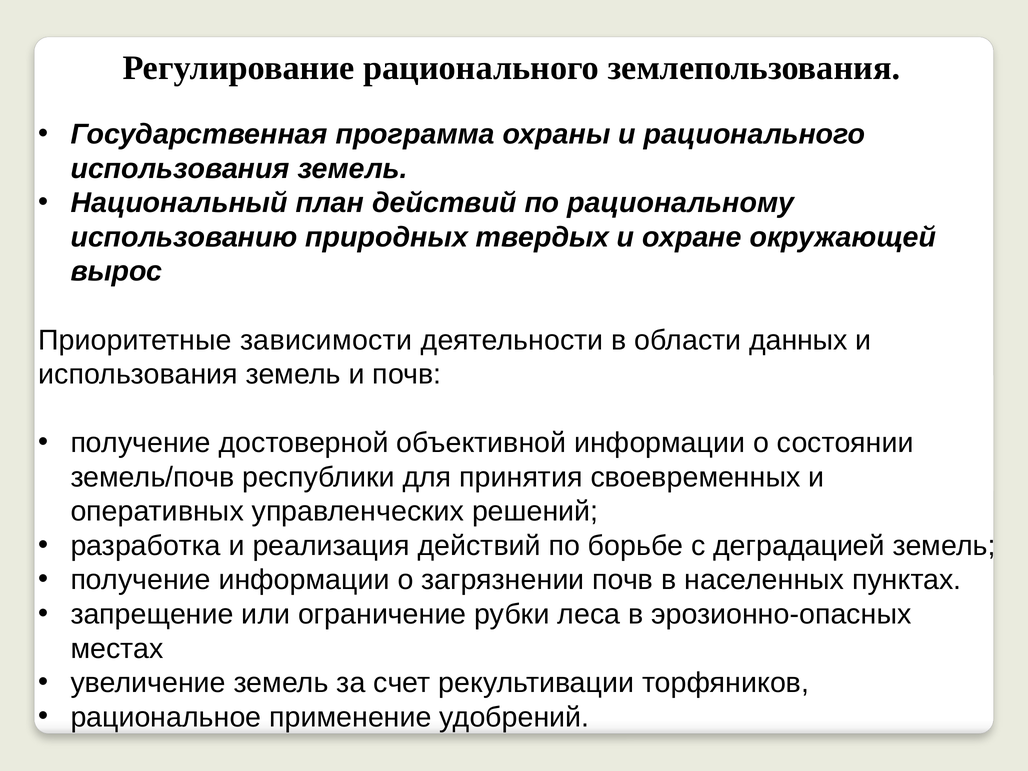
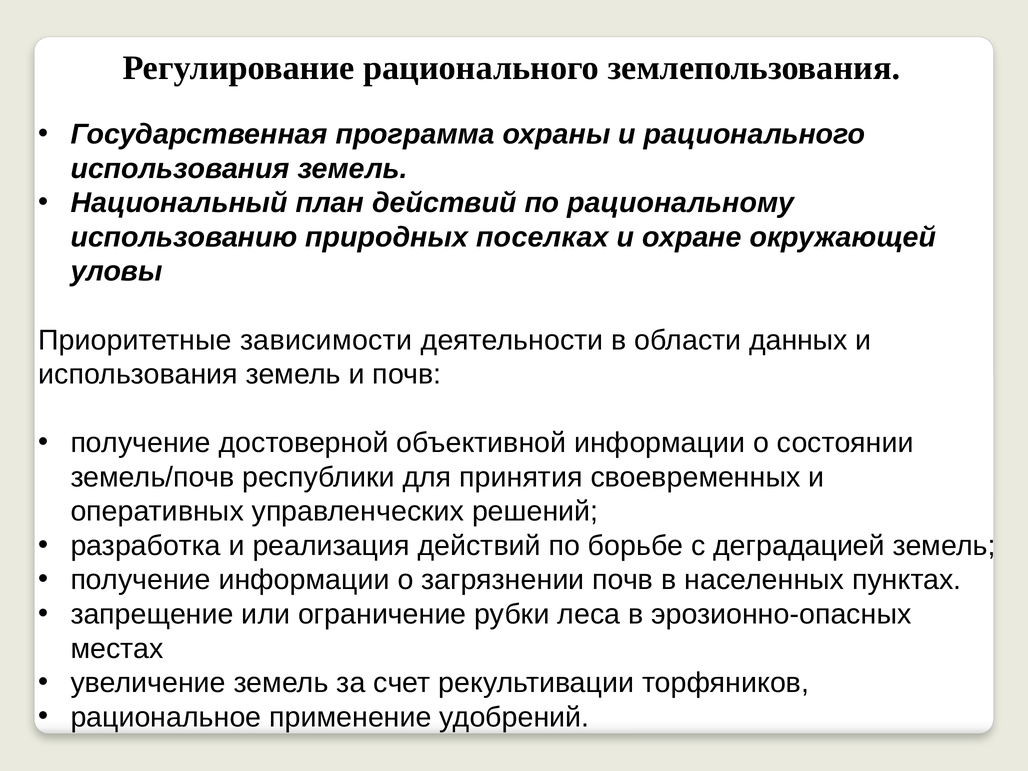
твердых: твердых -> поселках (542, 237)
вырос: вырос -> уловы (116, 272)
